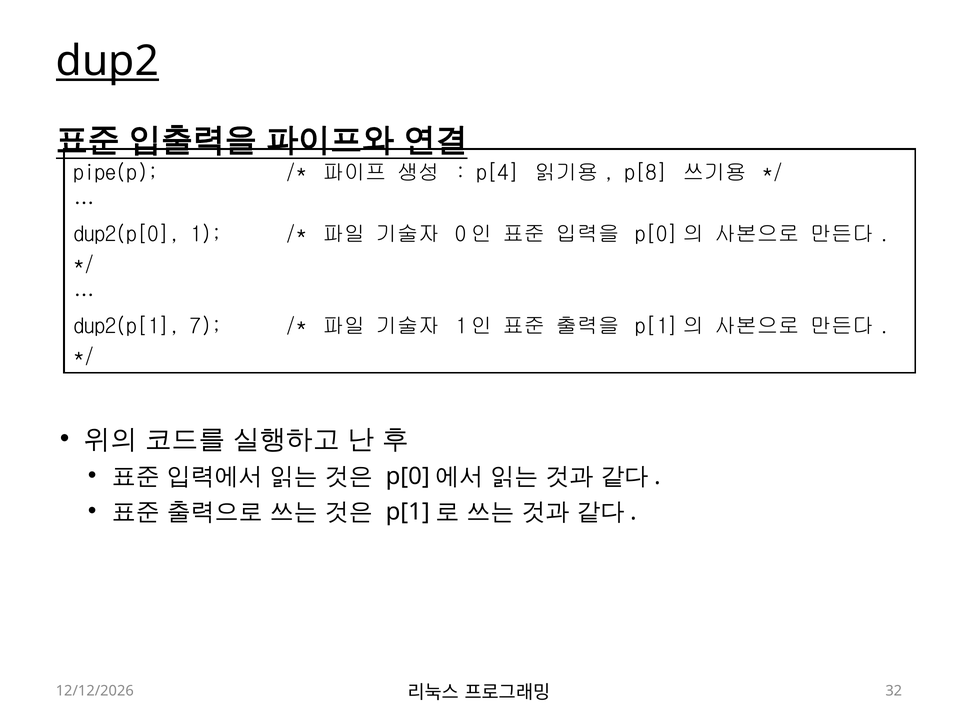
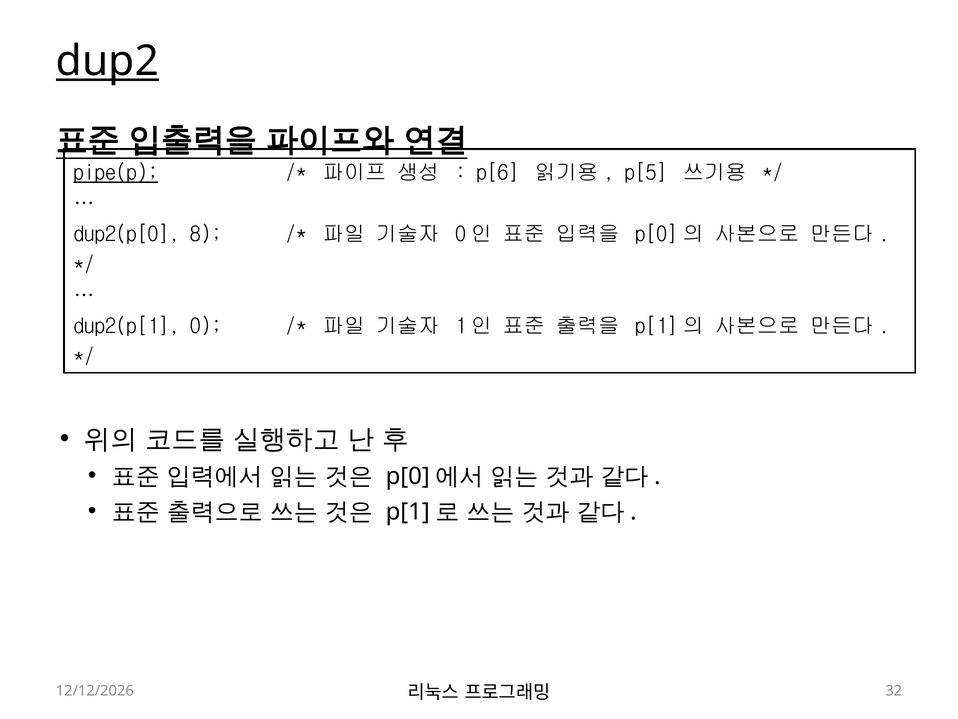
pipe(p underline: none -> present (116, 173)
p[4: p[4 -> p[6 (498, 173)
p[8: p[8 -> p[5 (646, 173)
1: 1 -> 8 (206, 234)
7: 7 -> 0 (206, 326)
